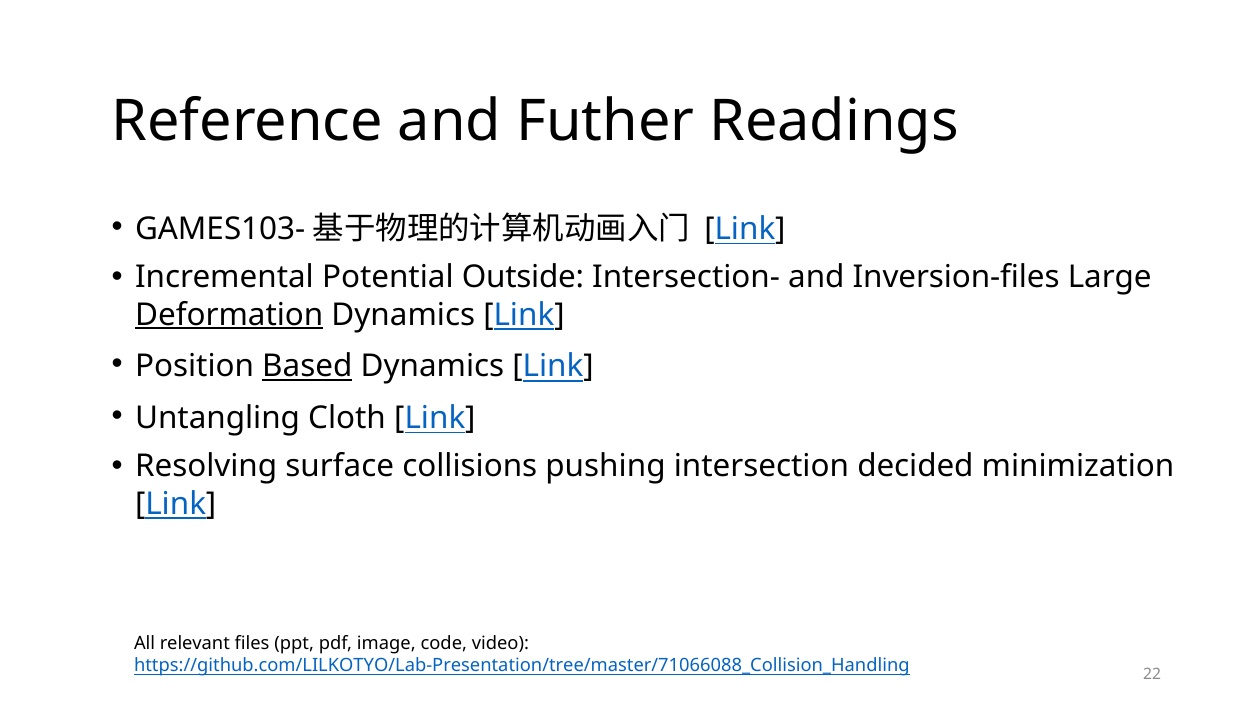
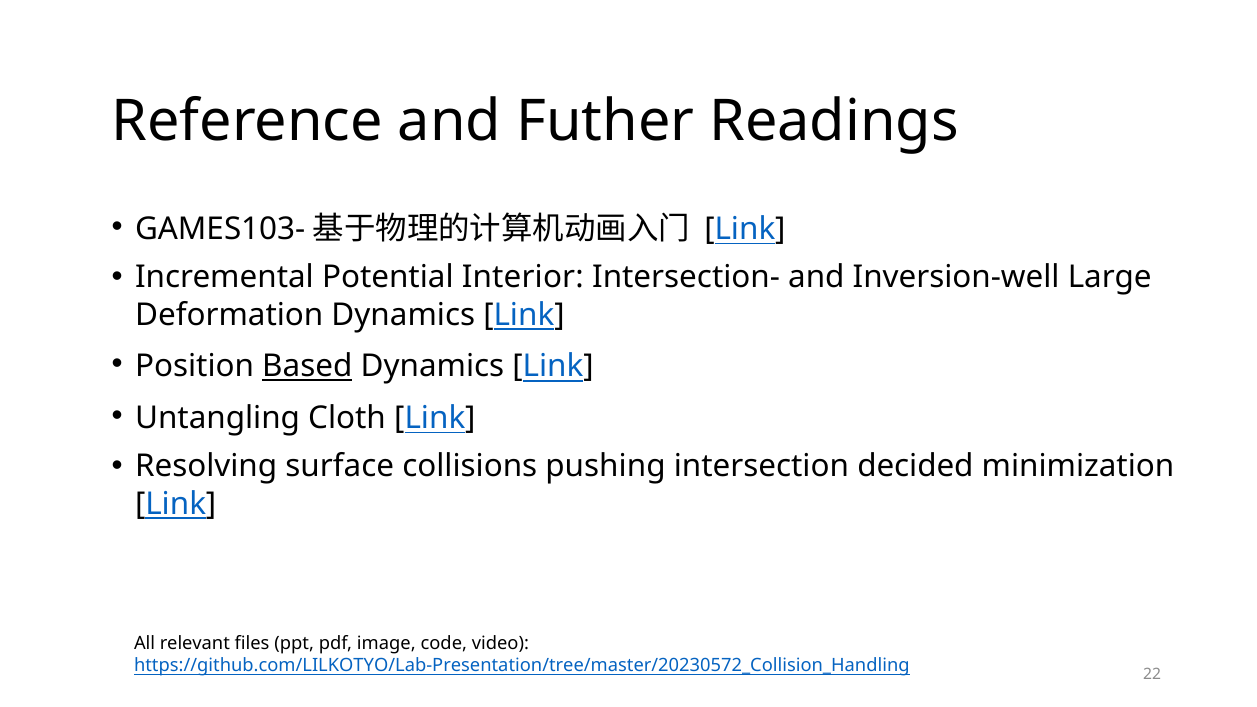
Outside: Outside -> Interior (523, 277)
Inversion-files: Inversion-files -> Inversion-well (956, 277)
Deformation underline: present -> none (229, 315)
https://github.com/LILKOTYO/Lab-Presentation/tree/master/71066088_Collision_Handling: https://github.com/LILKOTYO/Lab-Presentation/tree/master/71066088_Collision_Handling -> https://github.com/LILKOTYO/Lab-Presentation/tree/master/20230572_Collision_Handling (522, 666)
